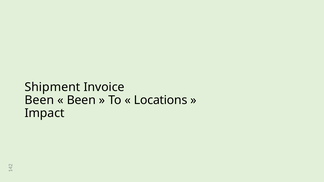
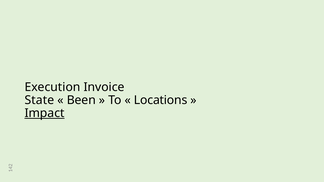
Shipment: Shipment -> Execution (52, 87)
Been: Been -> State (39, 100)
Impact underline: none -> present (44, 113)
